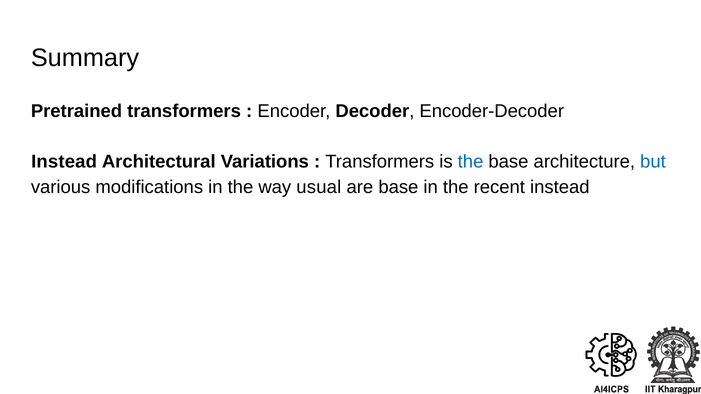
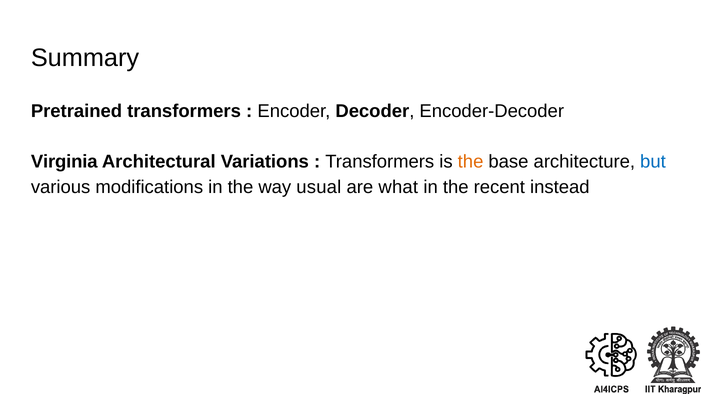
Instead: Instead -> Virginia (64, 162)
the colour: blue -> orange (471, 162)
are base: base -> what (398, 187)
